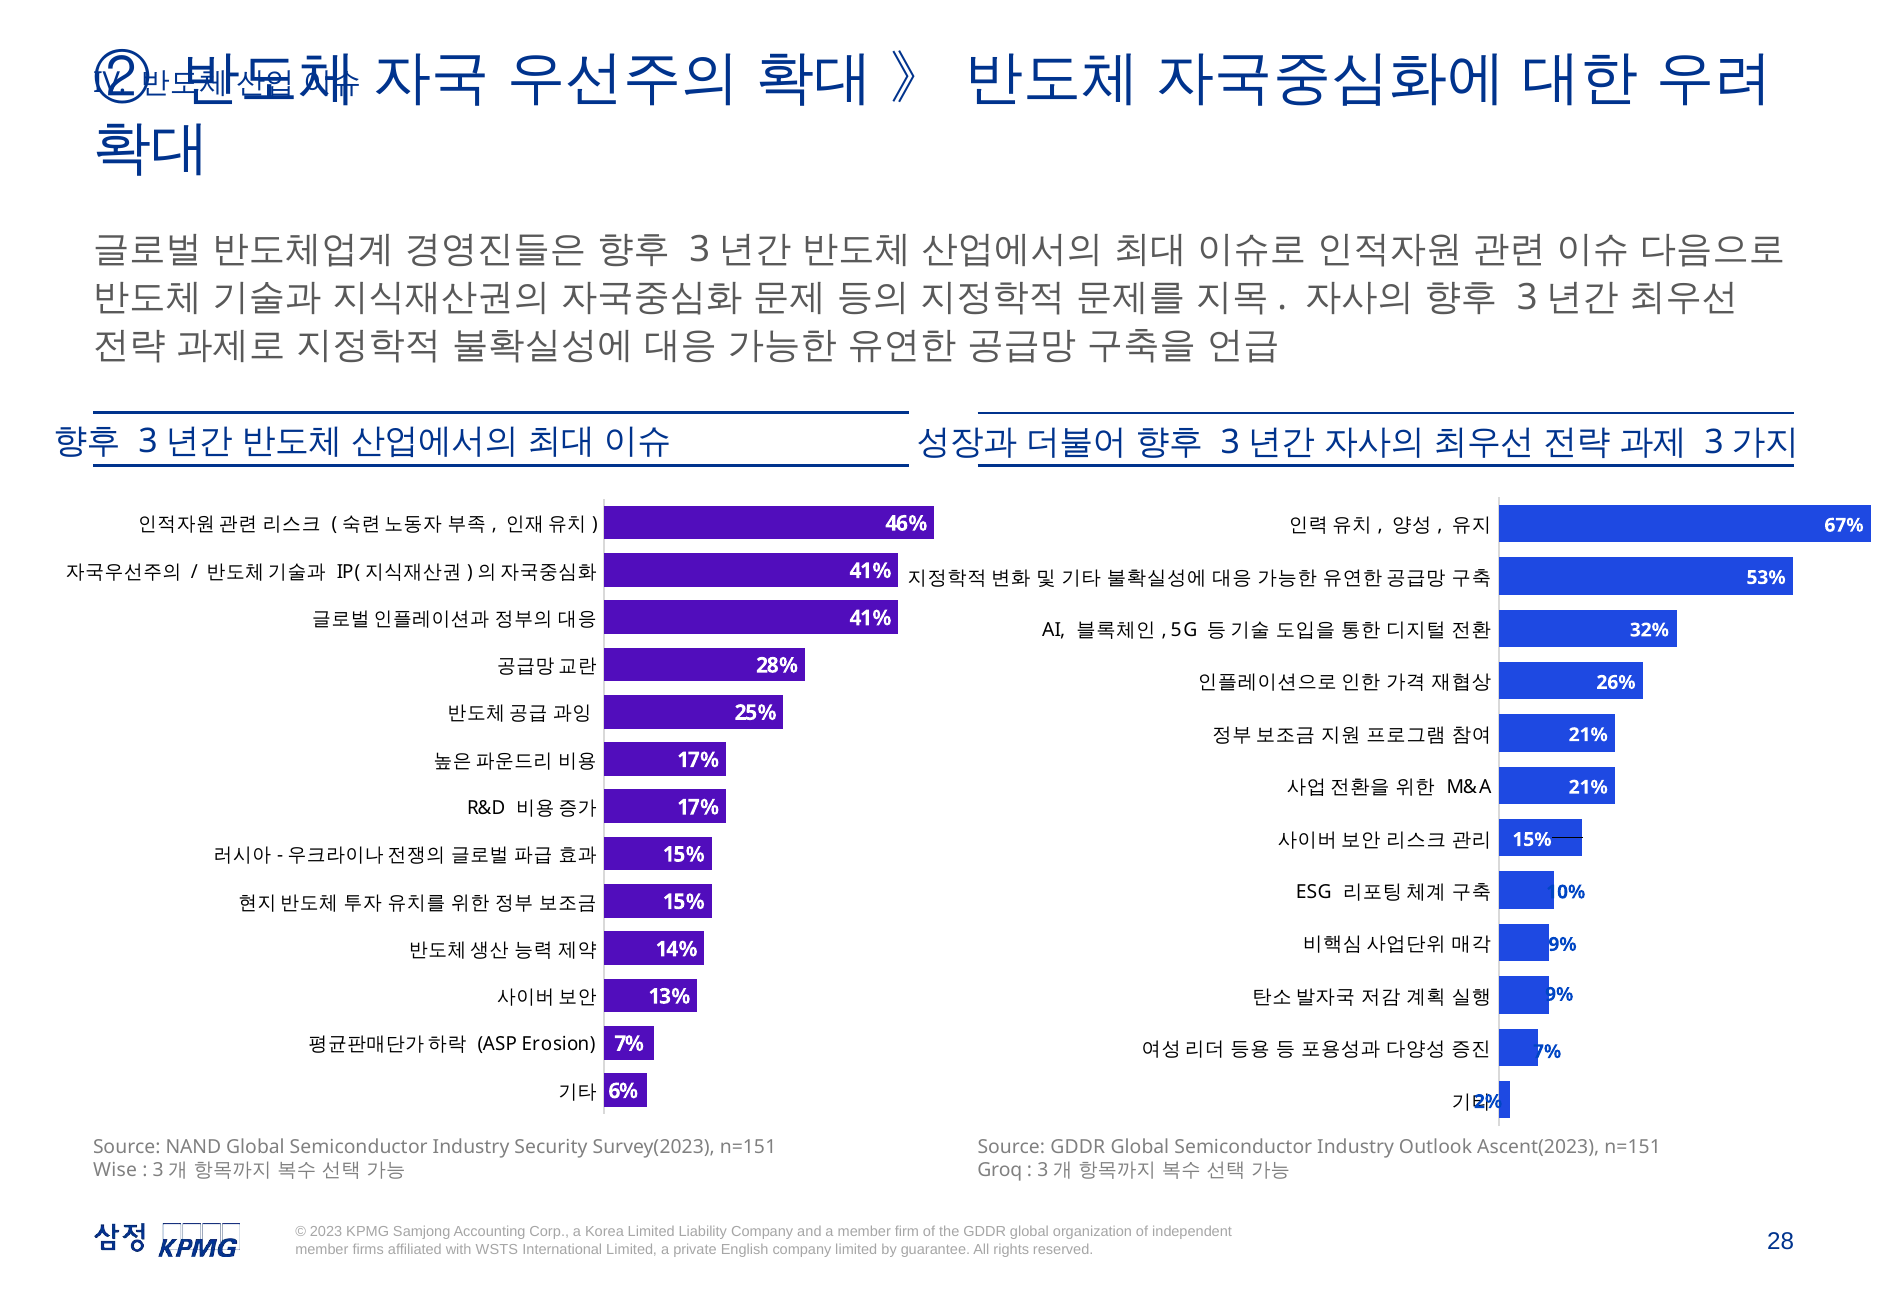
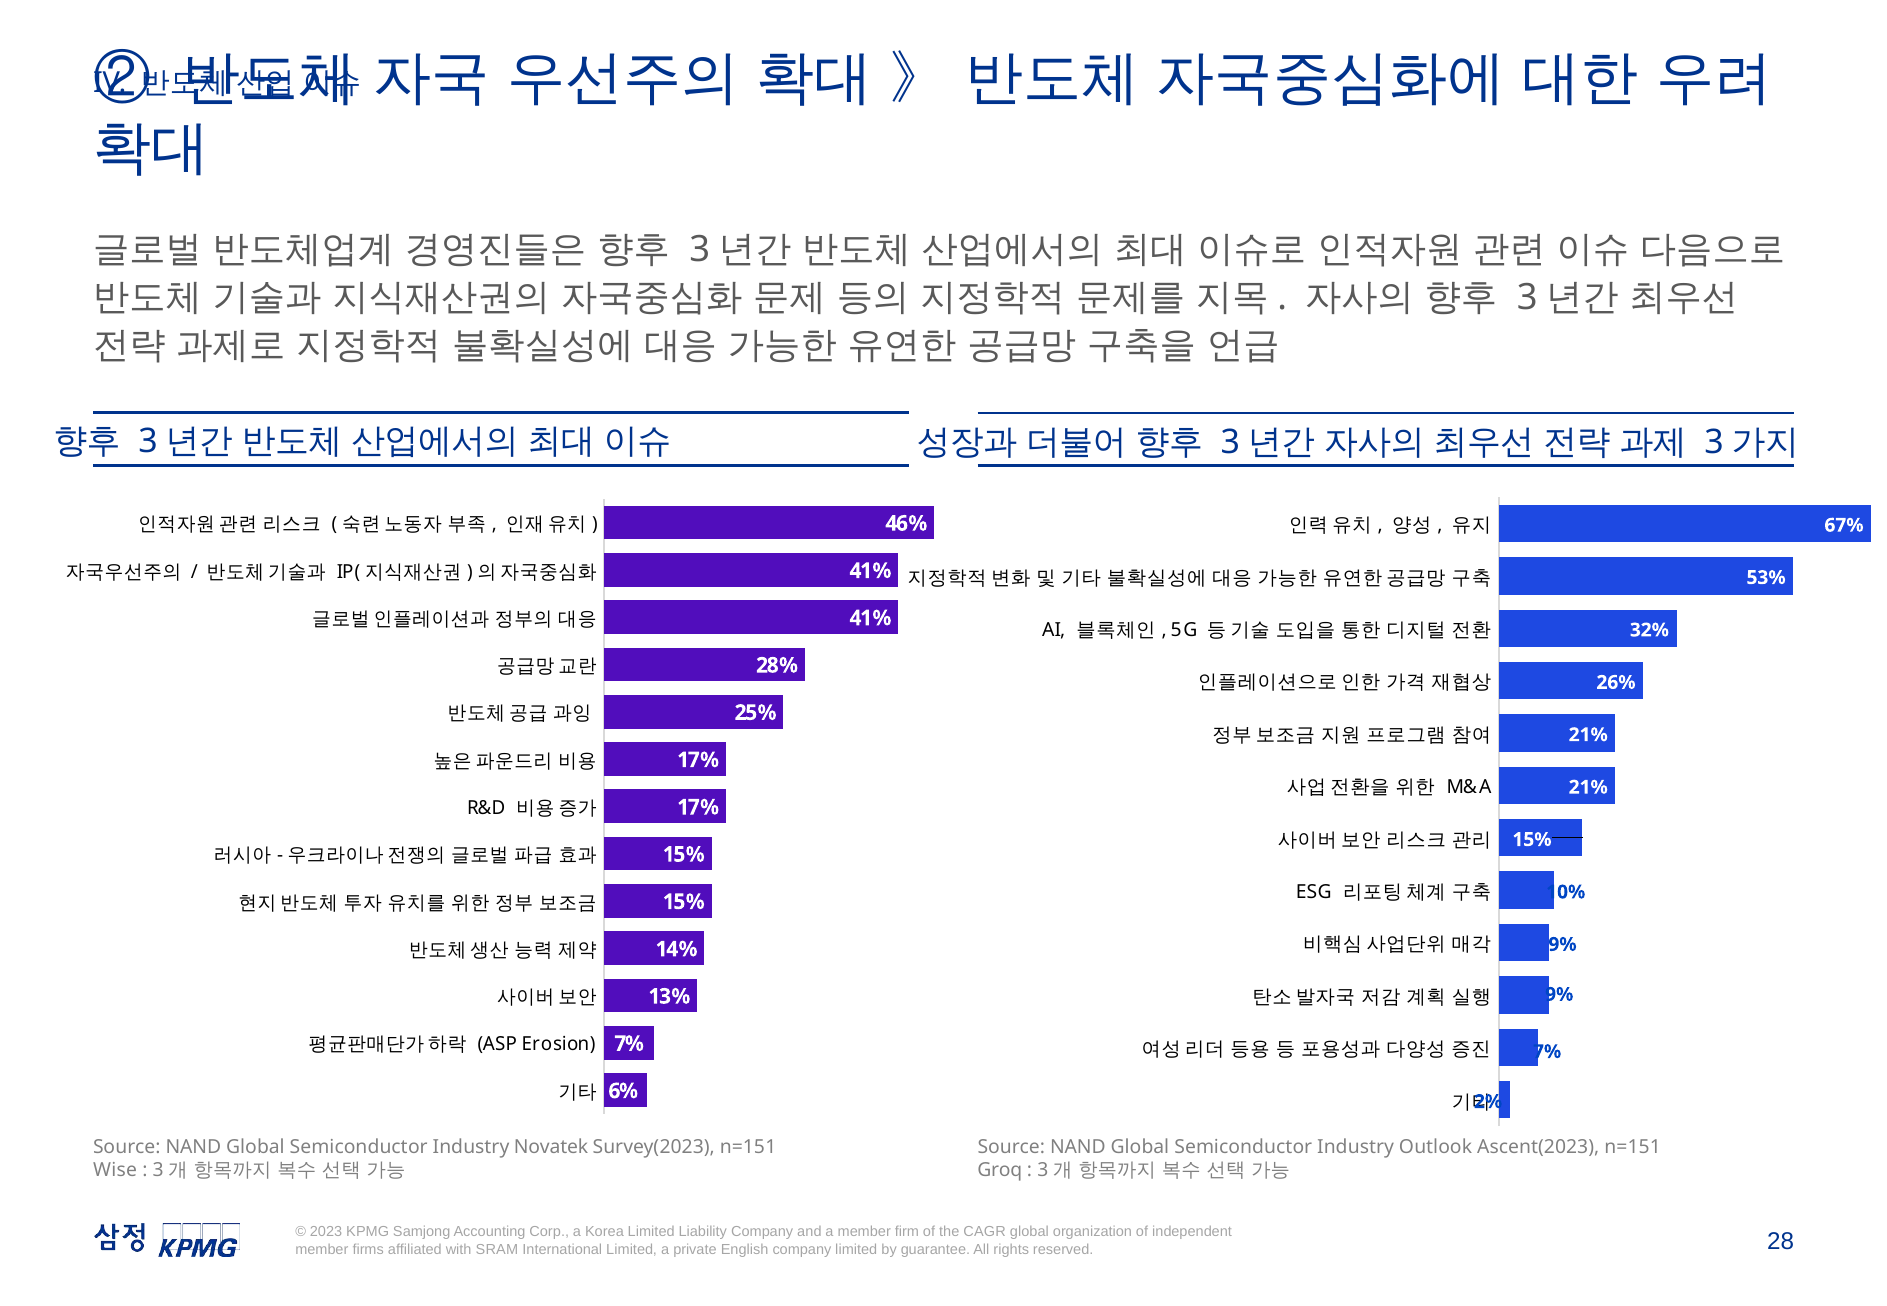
GDDR: GDDR -> NAND (1078, 1148)
Security: Security -> Novatek (551, 1148)
GDDR: GDDR -> CAGR (985, 1232)
WSTS: WSTS -> SRAM (497, 1250)
